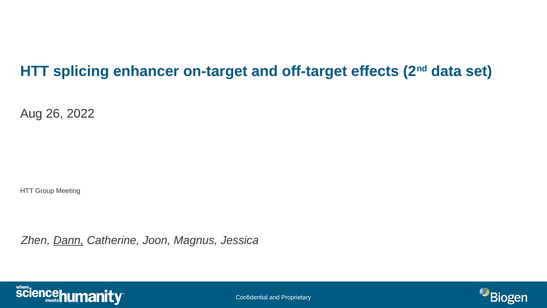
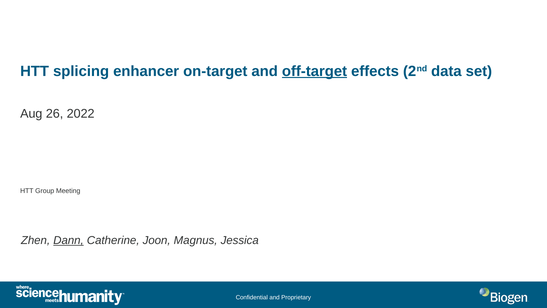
off-target underline: none -> present (315, 71)
